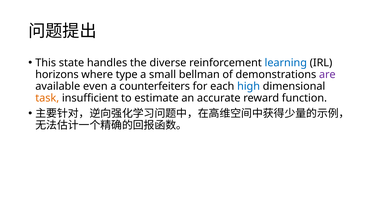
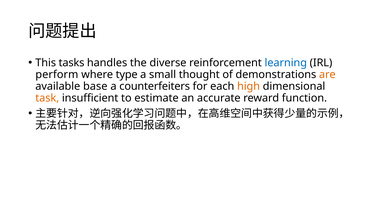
state: state -> tasks (72, 63)
horizons: horizons -> perform (57, 75)
bellman: bellman -> thought (199, 75)
are colour: purple -> orange (327, 75)
even: even -> base (95, 86)
high colour: blue -> orange (249, 86)
